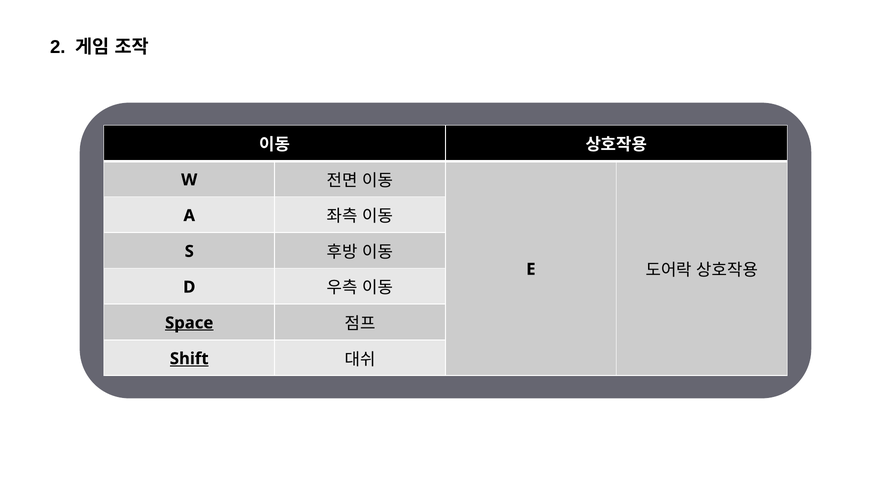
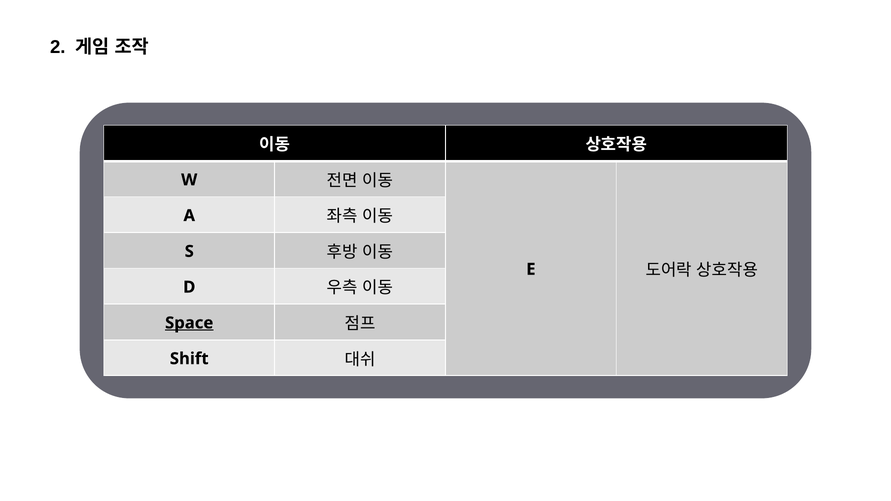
Shift underline: present -> none (189, 359)
